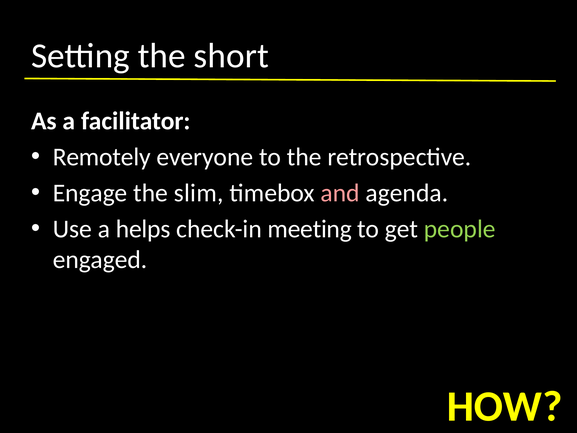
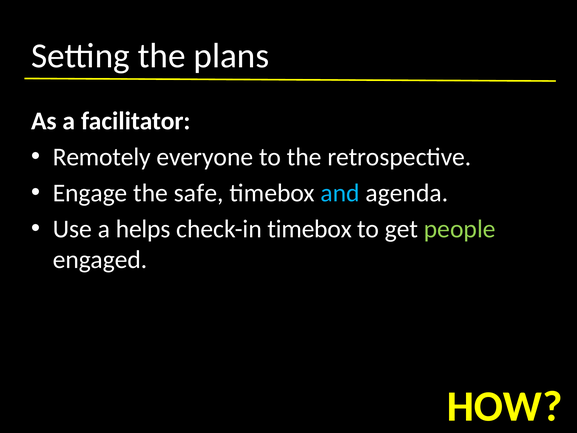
short: short -> plans (231, 56)
slim: slim -> safe (199, 193)
and colour: pink -> light blue (340, 193)
check-in meeting: meeting -> timebox (310, 229)
